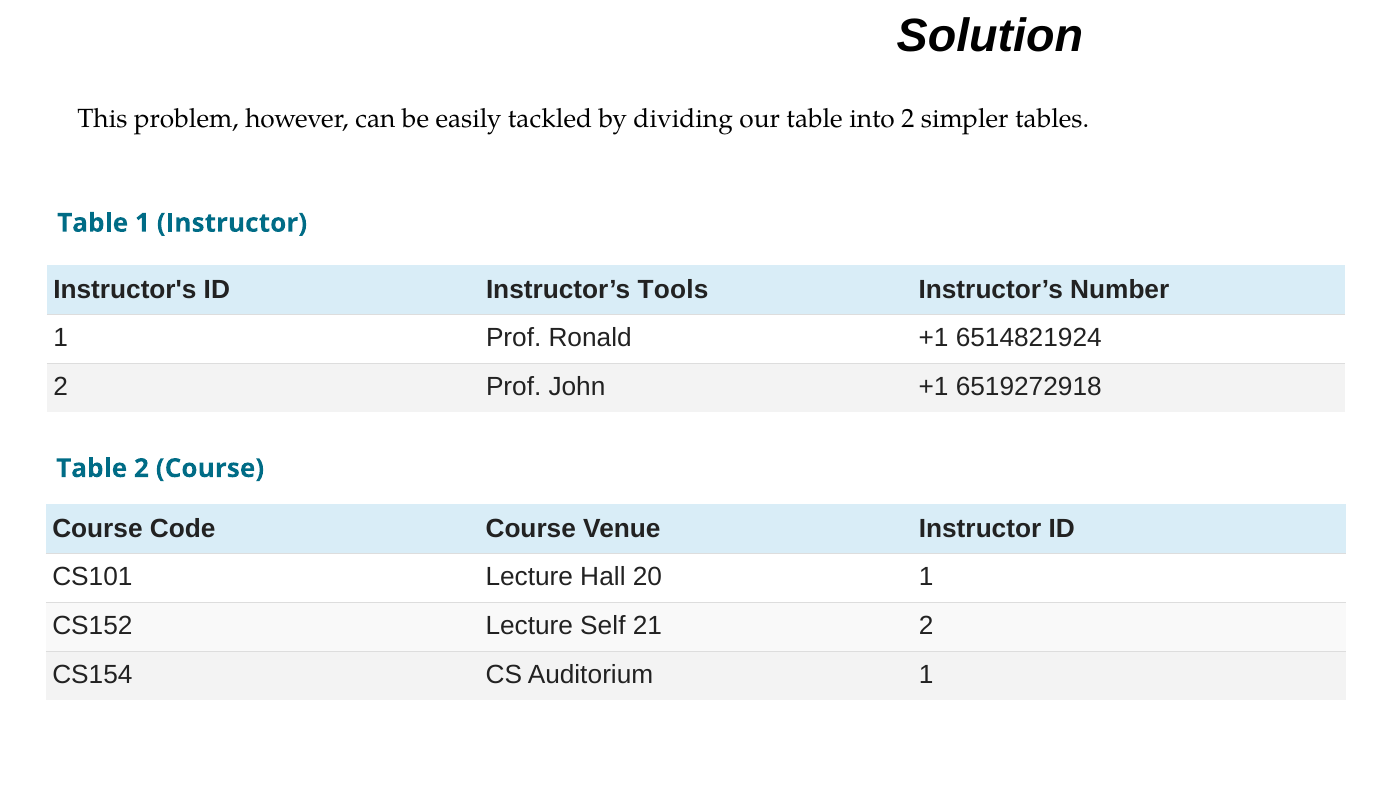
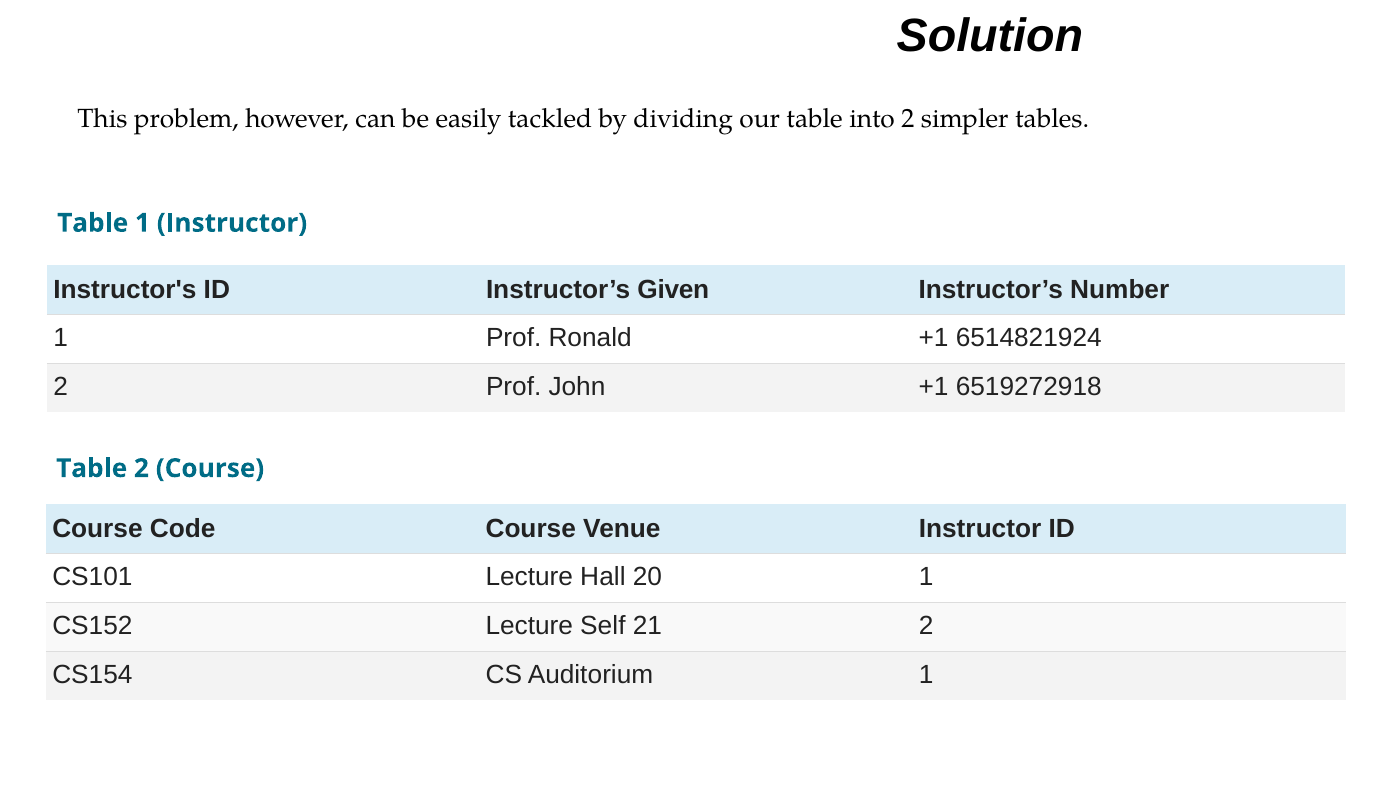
Tools: Tools -> Given (673, 290)
